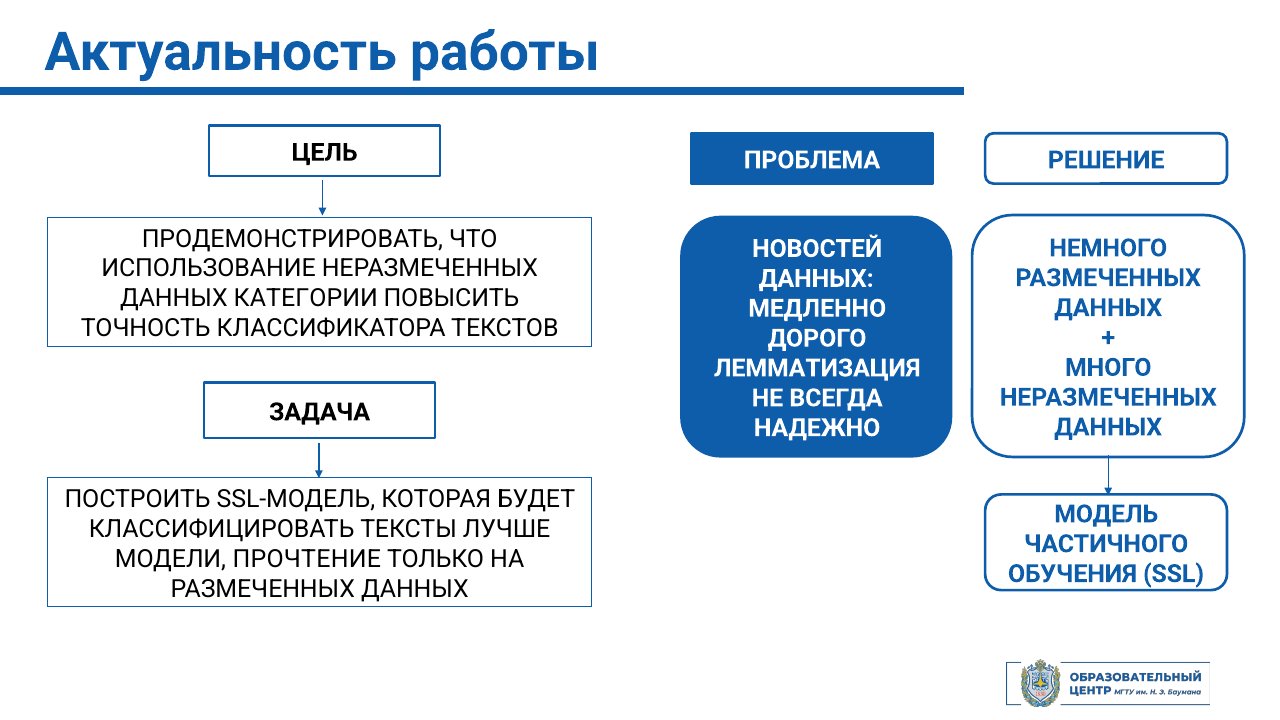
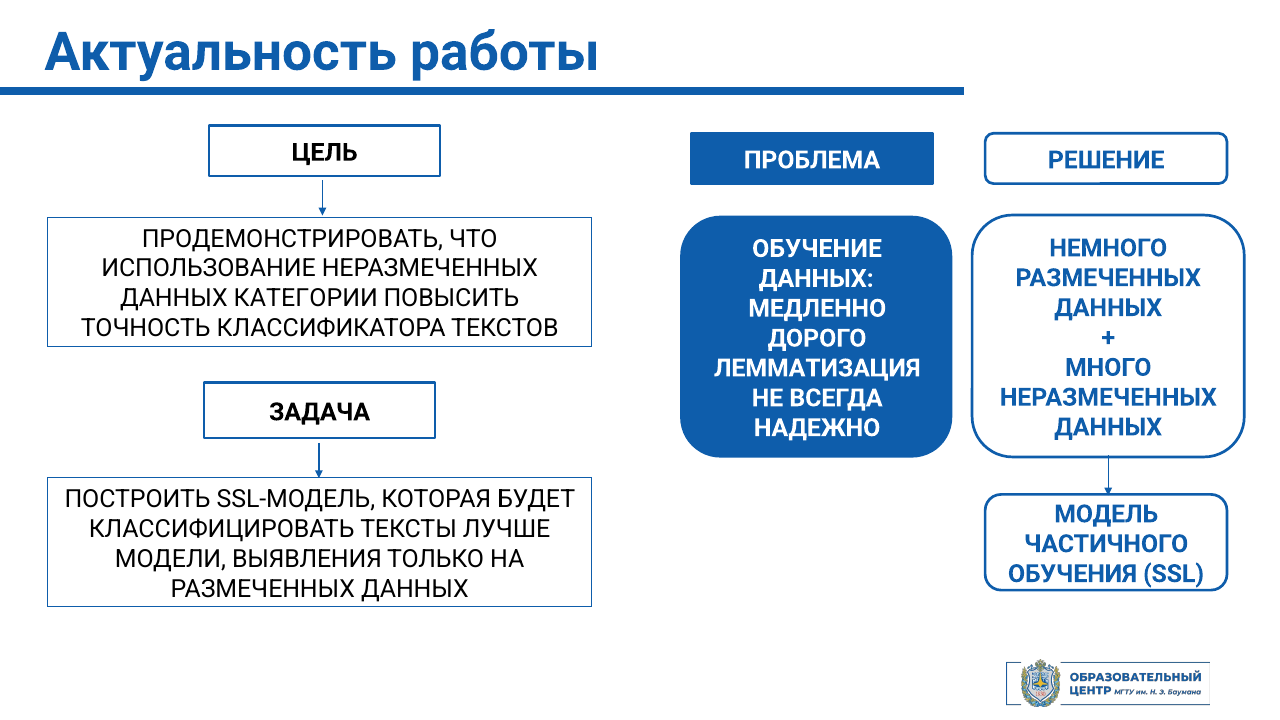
НОВОСТЕЙ: НОВОСТЕЙ -> ОБУЧЕНИЕ (817, 249)
ПРОЧТЕНИЕ: ПРОЧТЕНИЕ -> ВЫЯВЛЕНИЯ (307, 559)
